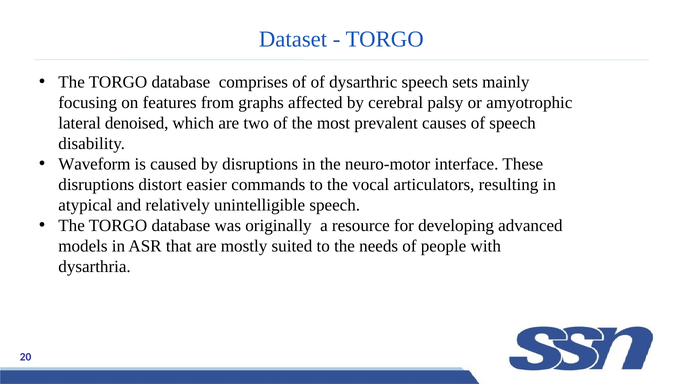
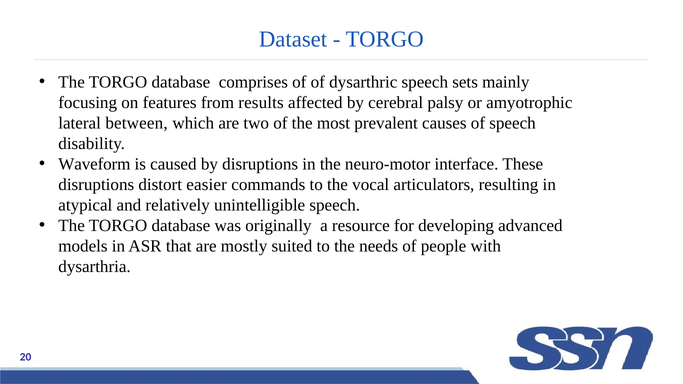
graphs: graphs -> results (261, 103)
denoised: denoised -> between (137, 123)
